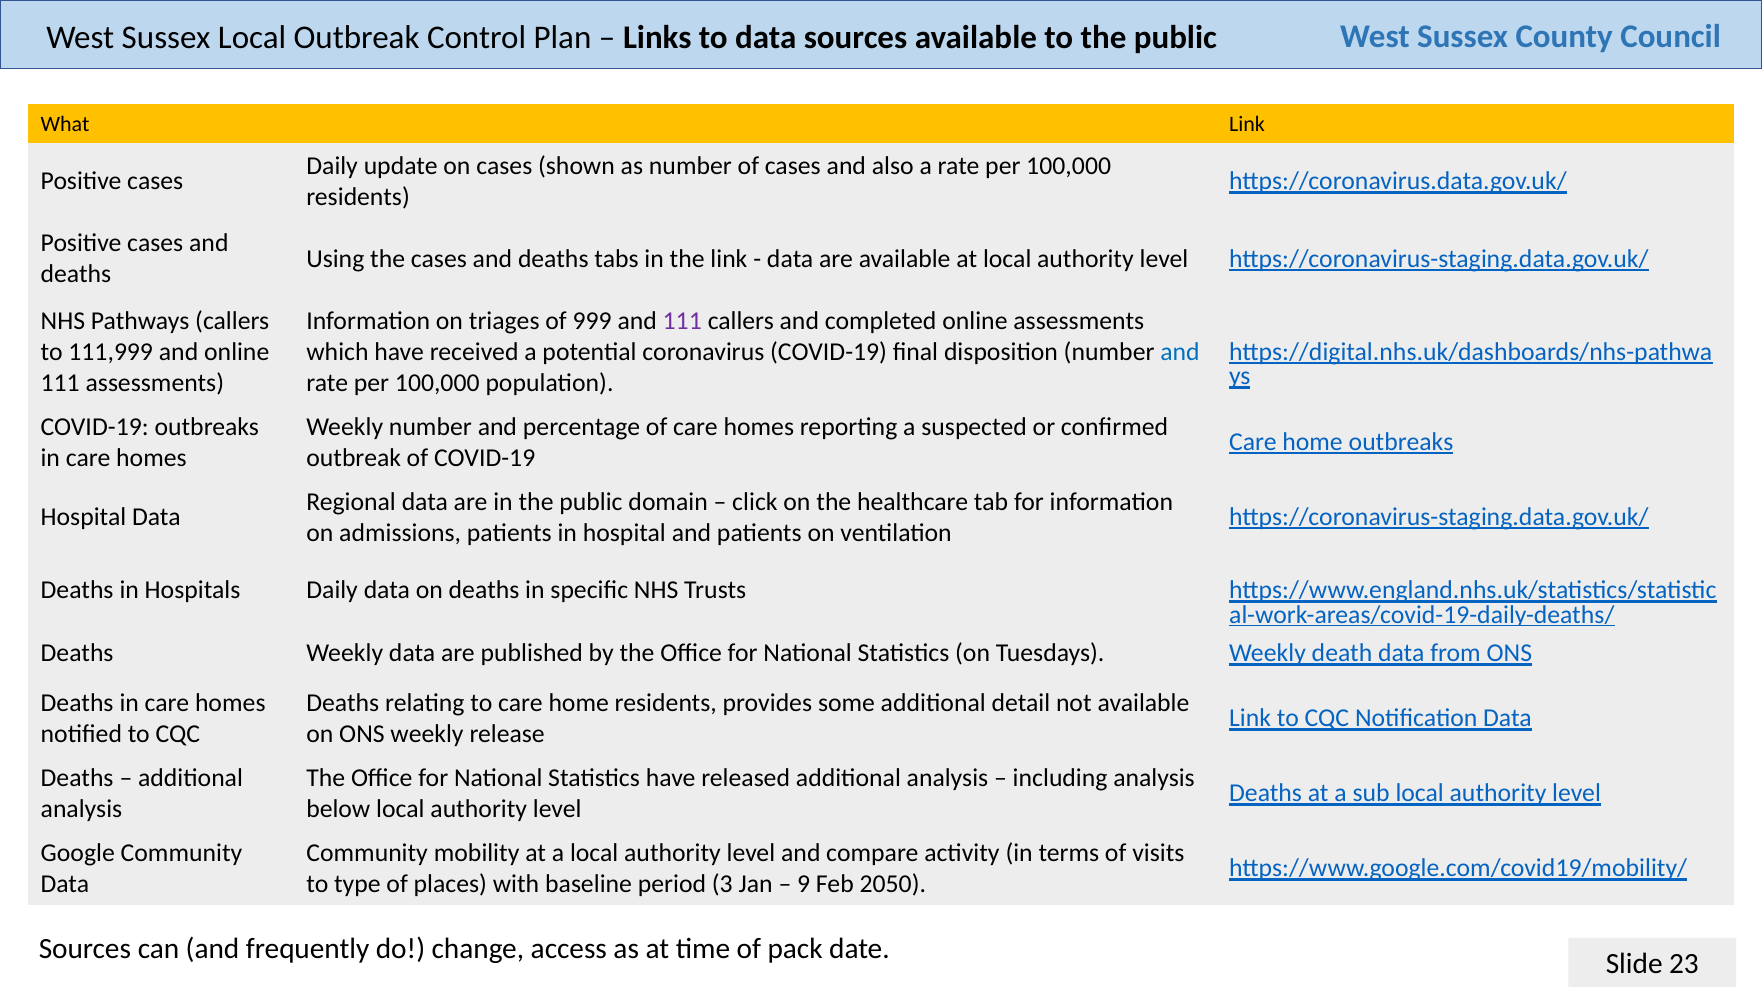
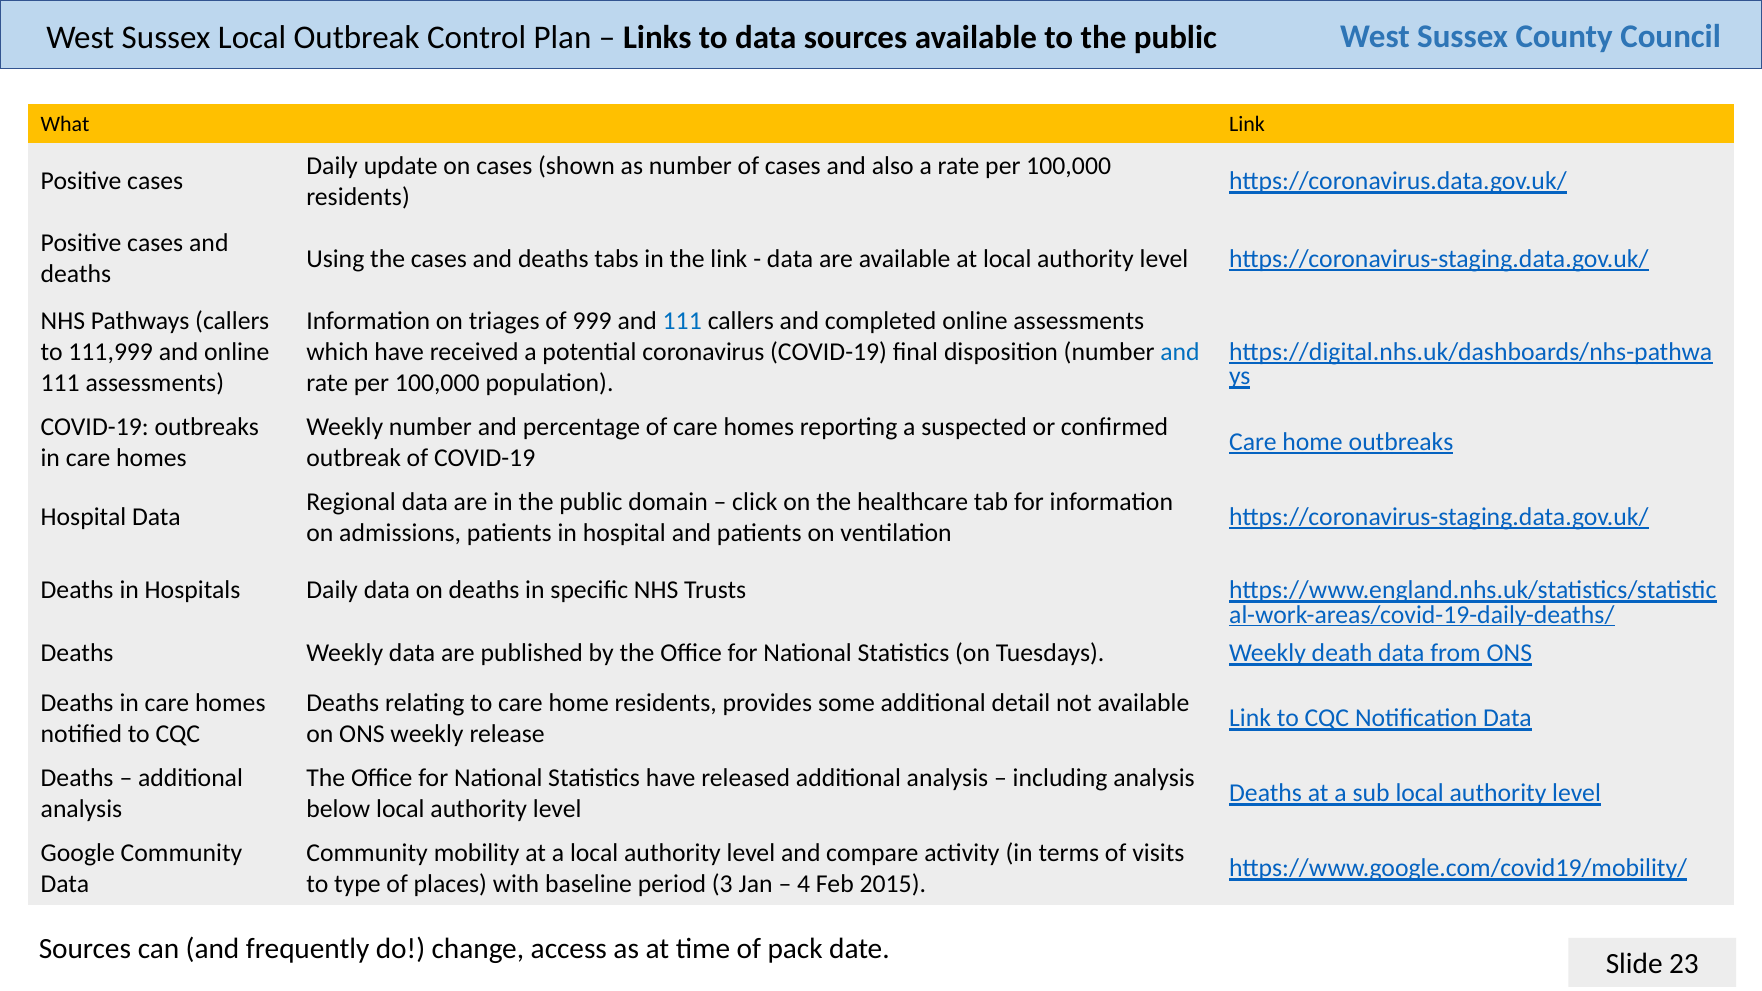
111 colour: purple -> blue (682, 321)
9: 9 -> 4 (804, 884)
2050: 2050 -> 2015 (893, 884)
